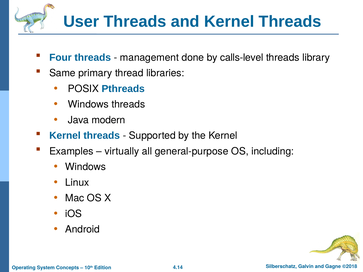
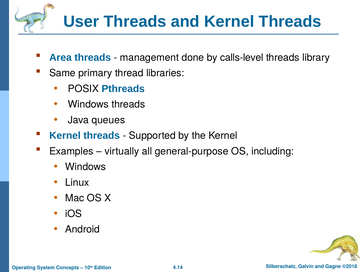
Four: Four -> Area (60, 58)
modern: modern -> queues (108, 120)
